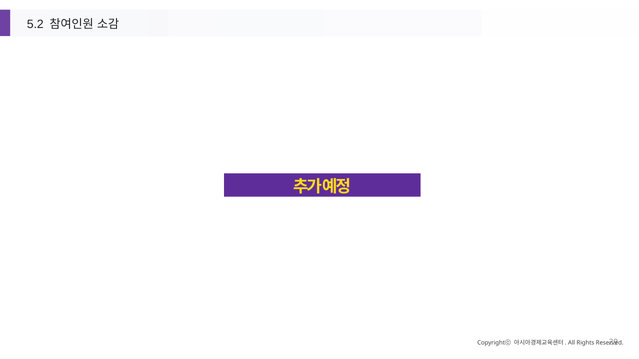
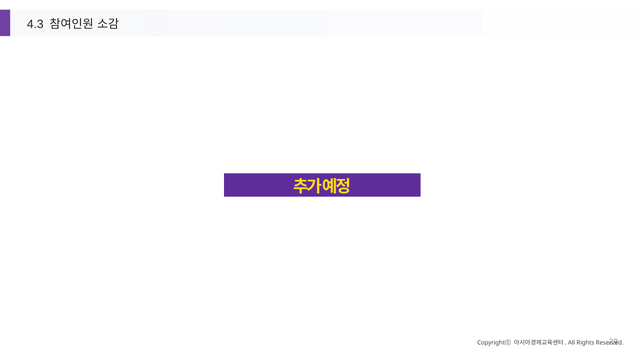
5.2: 5.2 -> 4.3 (35, 24)
